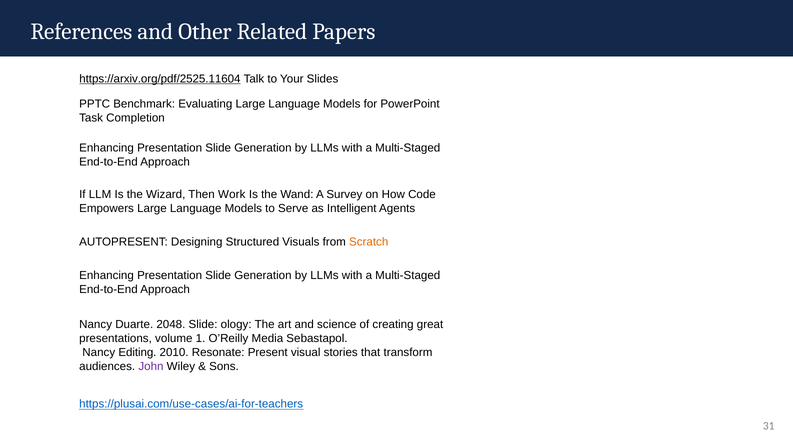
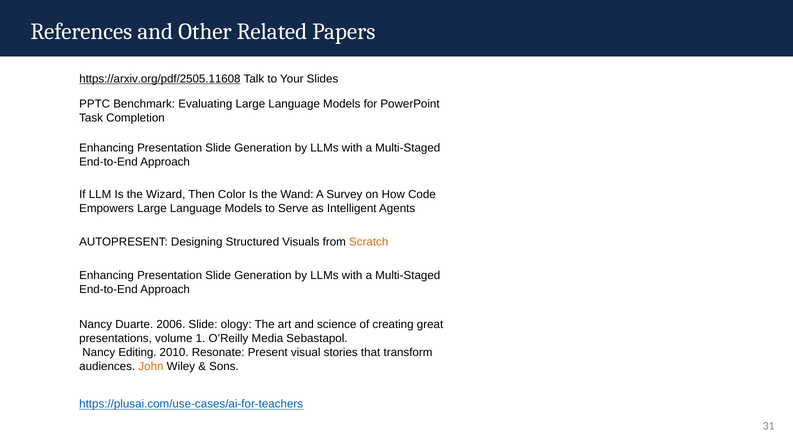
https://arxiv.org/pdf/2525.11604: https://arxiv.org/pdf/2525.11604 -> https://arxiv.org/pdf/2505.11608 (160, 79)
Work: Work -> Color (232, 195)
2048: 2048 -> 2006 (171, 325)
John colour: purple -> orange (151, 366)
